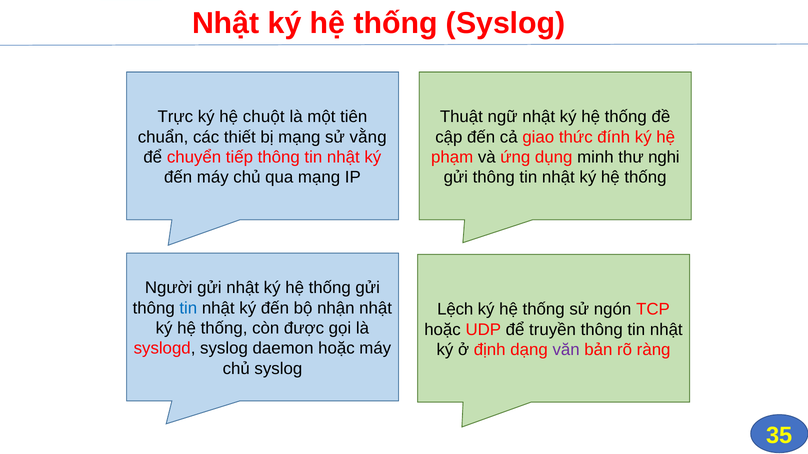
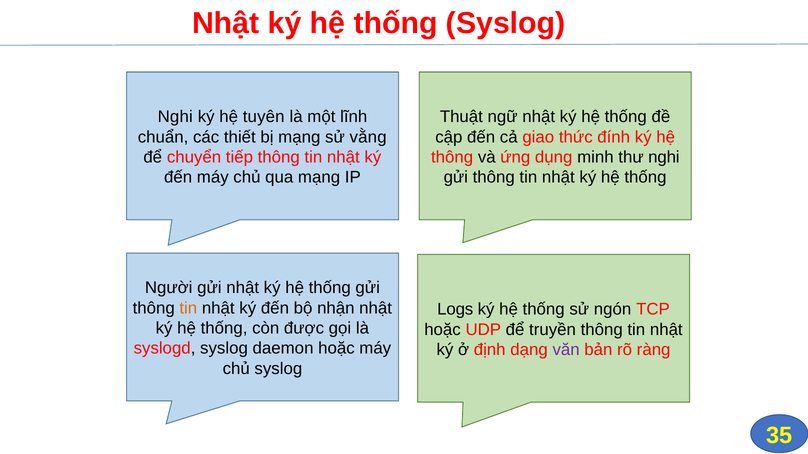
Trực: Trực -> Nghi (175, 117)
chuột: chuột -> tuyên (264, 117)
tiên: tiên -> lĩnh (354, 117)
phạm: phạm -> thông (452, 157)
tin colour: blue -> orange (188, 308)
Lệch: Lệch -> Logs (455, 310)
